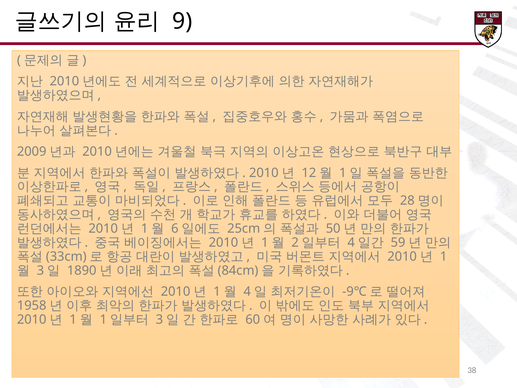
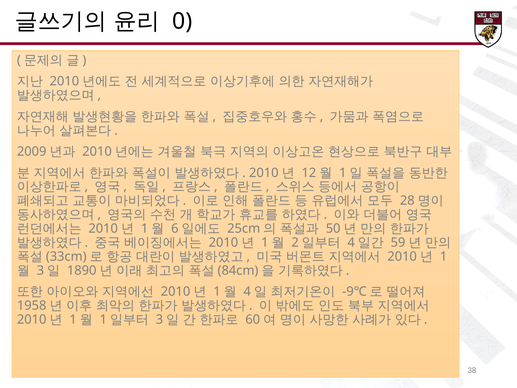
9: 9 -> 0 (182, 21)
